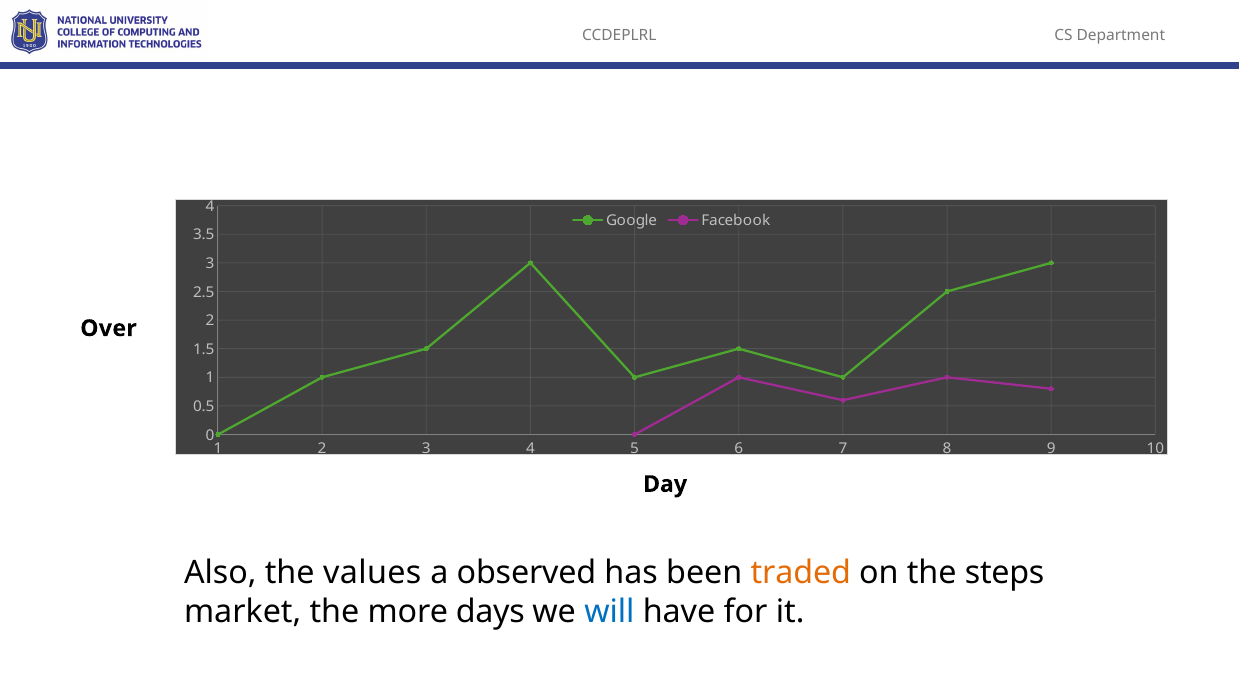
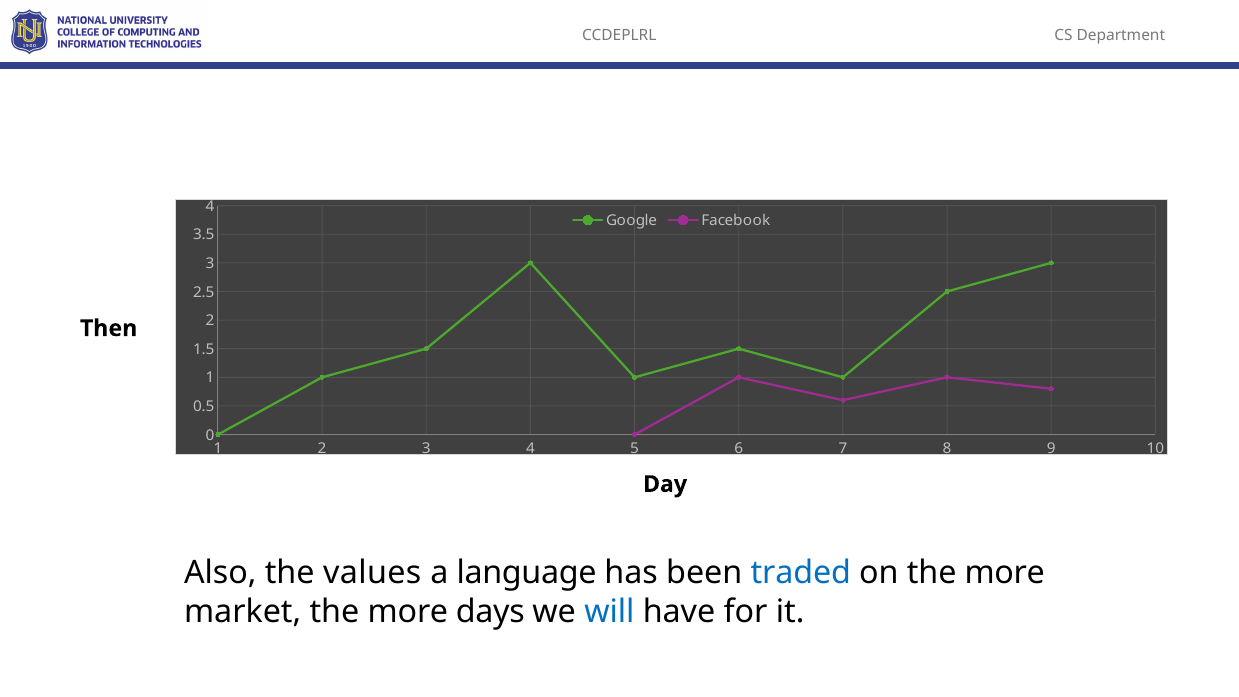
Over: Over -> Then (109, 328)
observed: observed -> language (527, 573)
traded colour: orange -> blue (801, 573)
on the steps: steps -> more (1005, 573)
